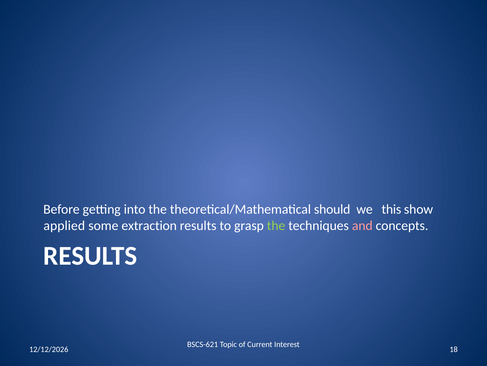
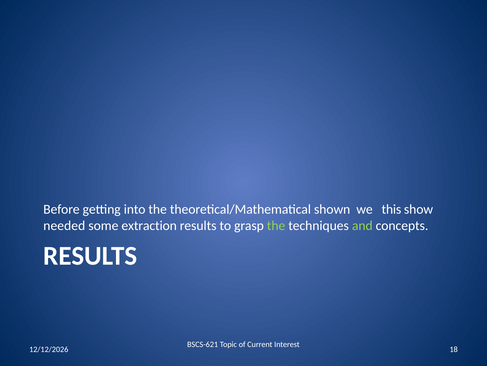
should: should -> shown (332, 209)
applied: applied -> needed (64, 225)
and colour: pink -> light green (362, 225)
